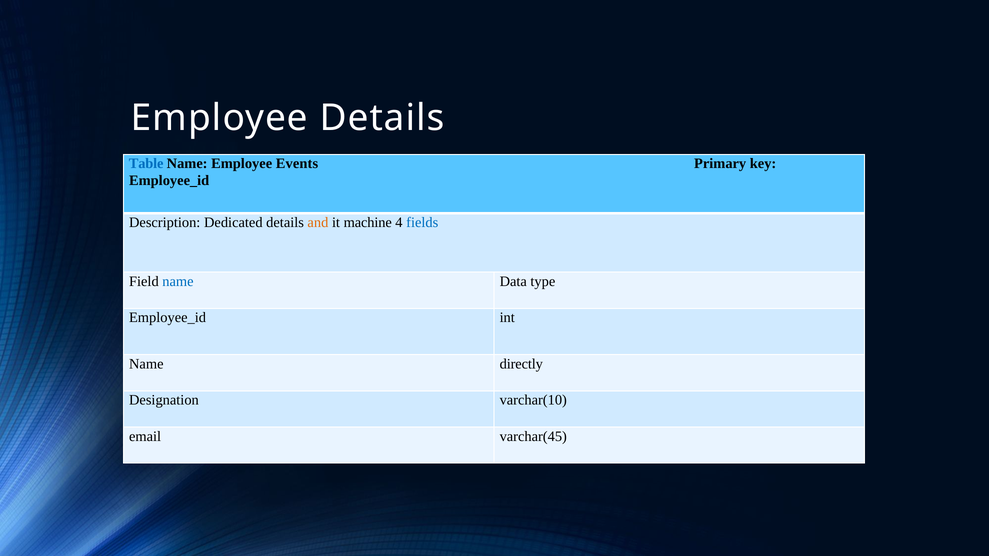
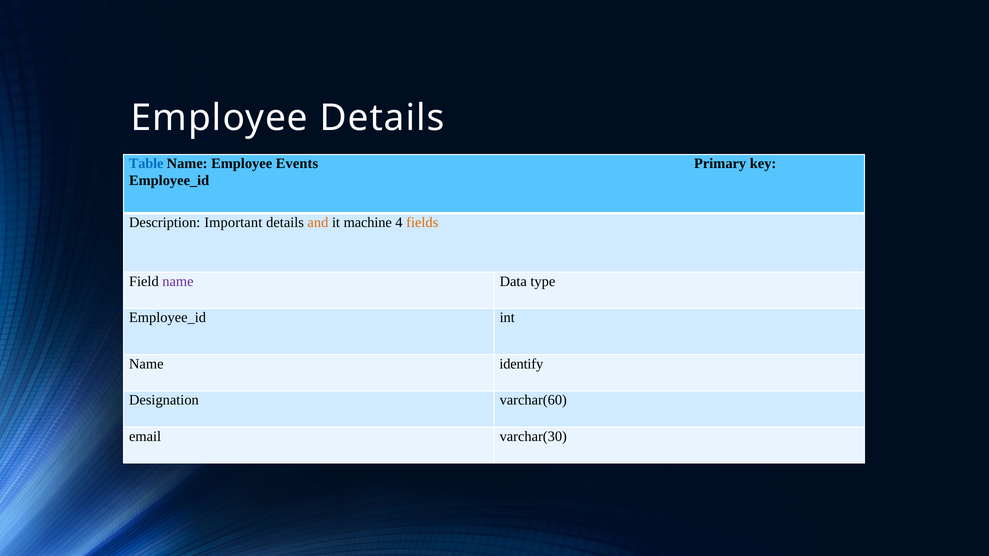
Dedicated: Dedicated -> Important (233, 223)
fields colour: blue -> orange (422, 223)
name colour: blue -> purple (178, 282)
directly: directly -> identify (521, 364)
varchar(10: varchar(10 -> varchar(60 (533, 400)
varchar(45: varchar(45 -> varchar(30 (533, 437)
